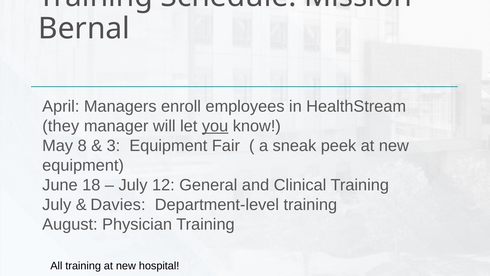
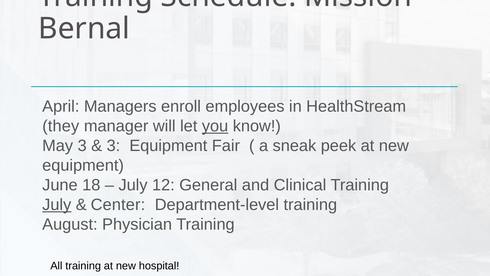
May 8: 8 -> 3 (82, 146)
July underline: none -> present (57, 204)
Davies: Davies -> Center (118, 204)
